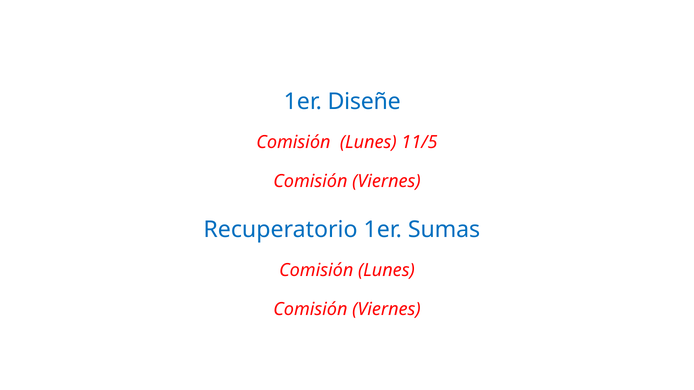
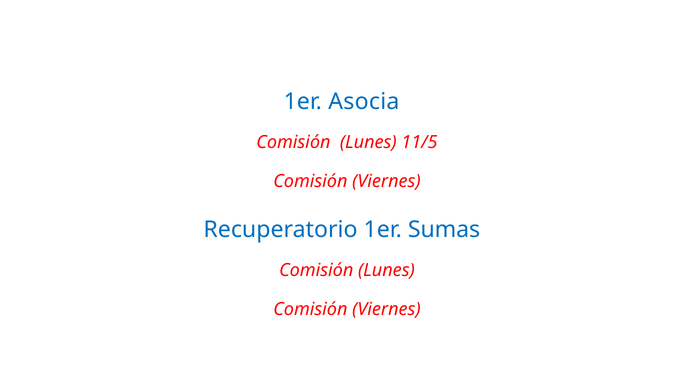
Diseñe: Diseñe -> Asocia (364, 102)
